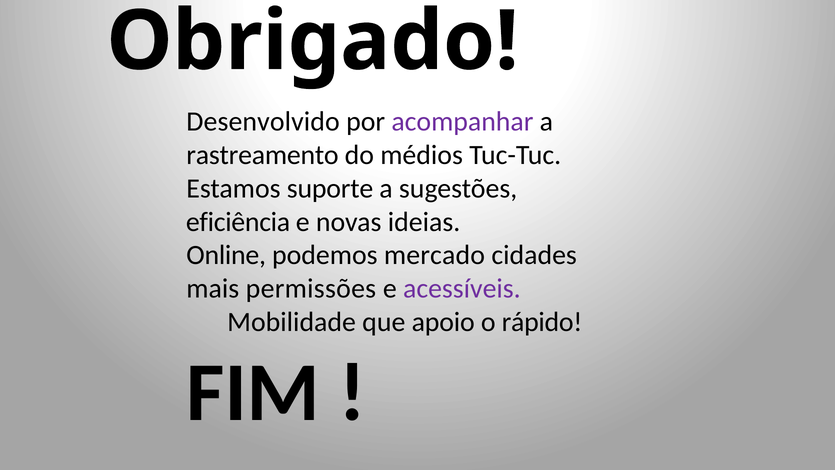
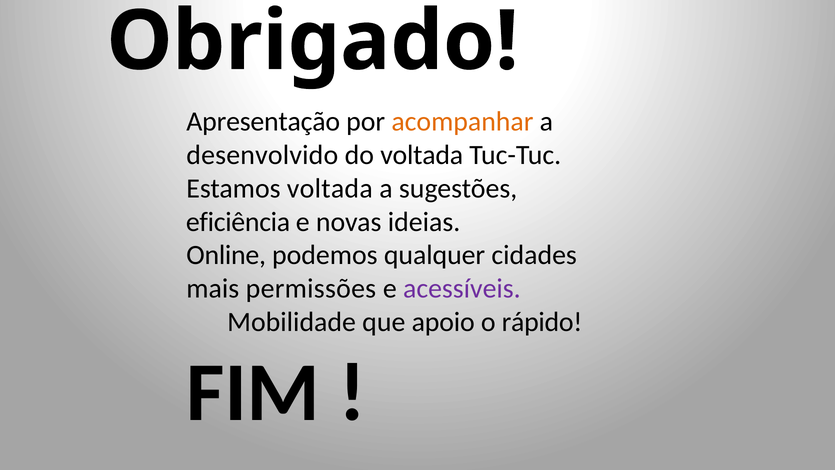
Desenvolvido: Desenvolvido -> Apresentação (263, 121)
acompanhar colour: purple -> orange (462, 121)
rastreamento: rastreamento -> desenvolvido (262, 155)
do médios: médios -> voltada (422, 155)
Estamos suporte: suporte -> voltada (330, 188)
mercado: mercado -> qualquer (435, 255)
